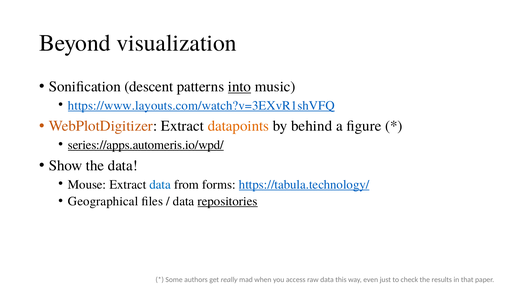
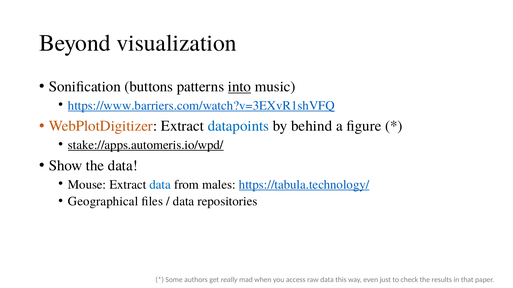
descent: descent -> buttons (149, 87)
https://www.layouts.com/watch?v=3EXvR1shVFQ: https://www.layouts.com/watch?v=3EXvR1shVFQ -> https://www.barriers.com/watch?v=3EXvR1shVFQ (201, 106)
datapoints colour: orange -> blue (238, 126)
series://apps.automeris.io/wpd/: series://apps.automeris.io/wpd/ -> stake://apps.automeris.io/wpd/ (146, 145)
forms: forms -> males (219, 185)
repositories underline: present -> none (228, 202)
